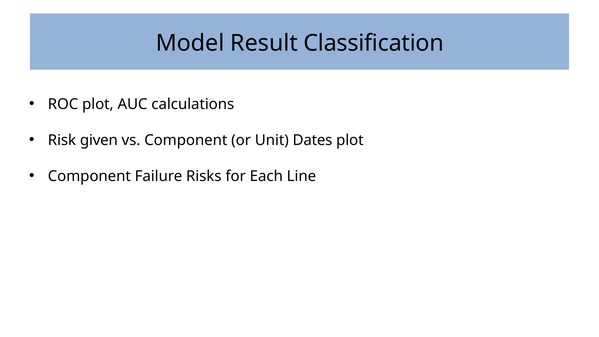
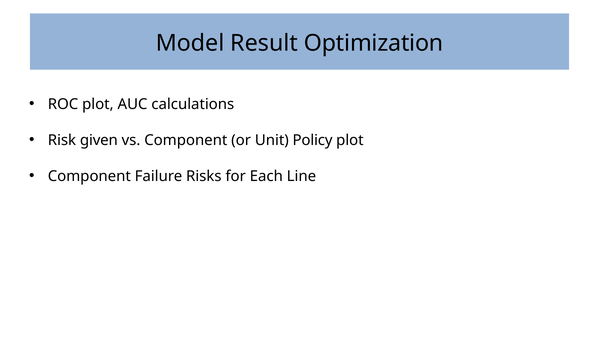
Classification: Classification -> Optimization (374, 43)
Dates: Dates -> Policy (313, 140)
